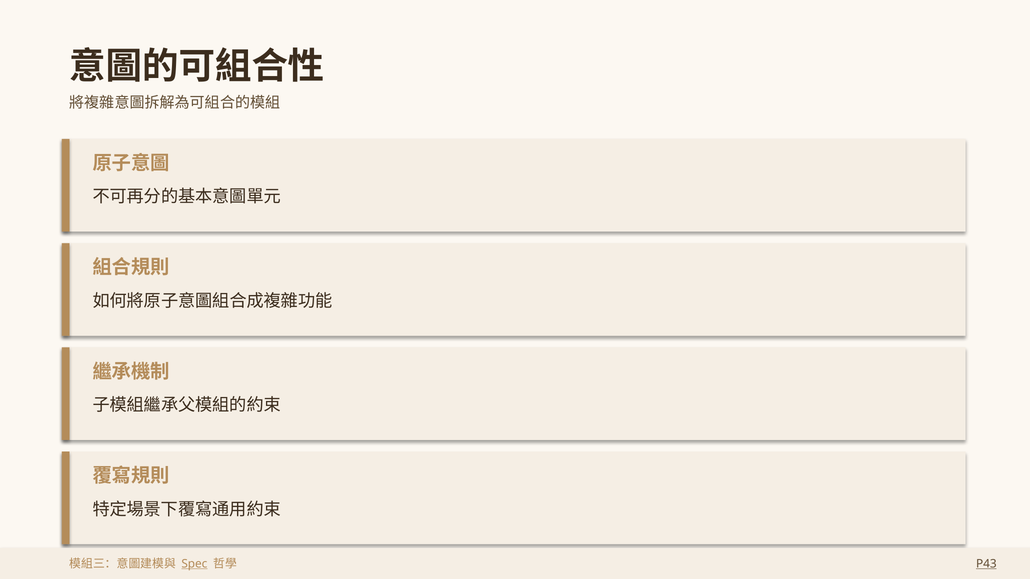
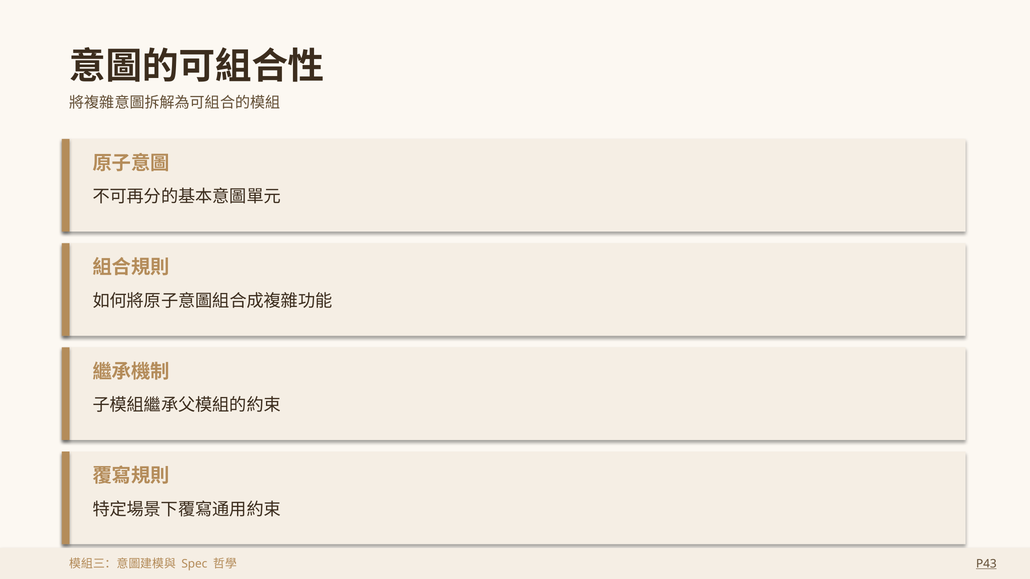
Spec underline: present -> none (194, 564)
